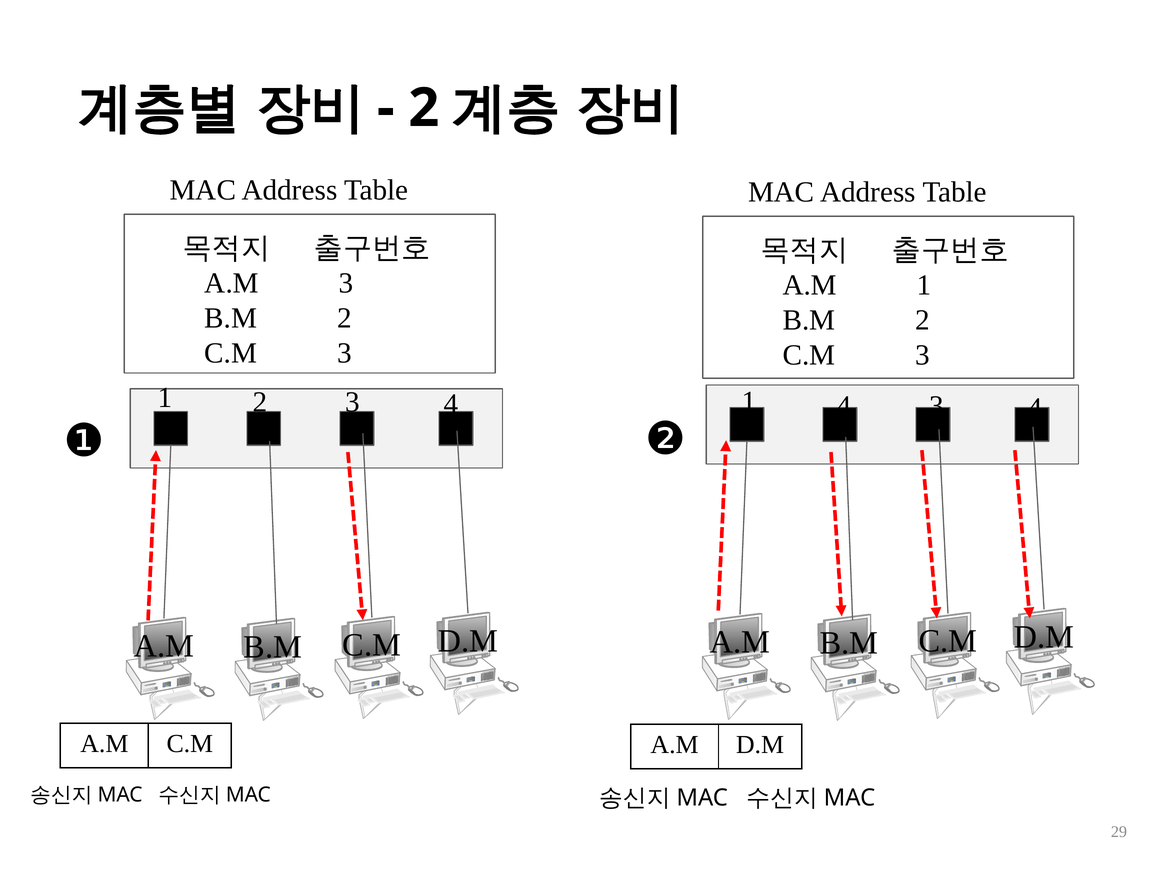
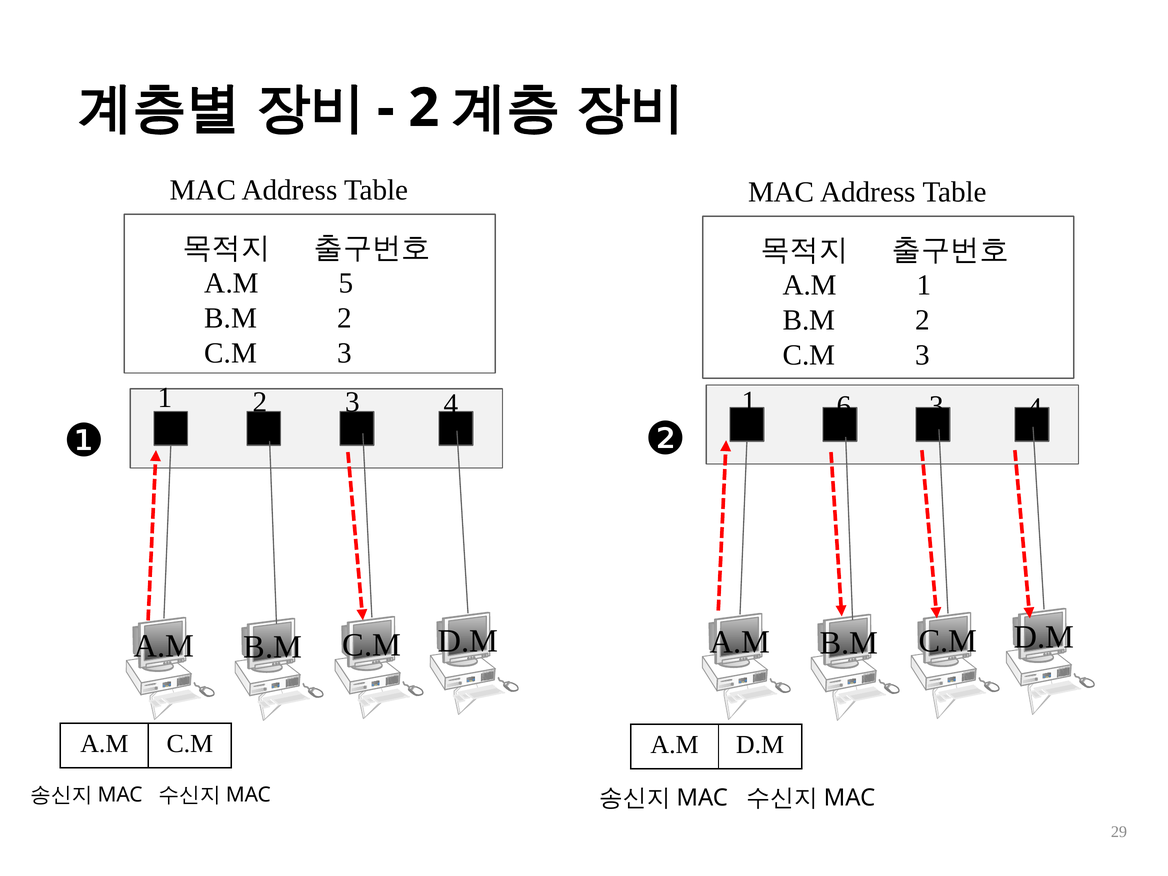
A.M 3: 3 -> 5 (346, 283)
1 4: 4 -> 6 (844, 406)
